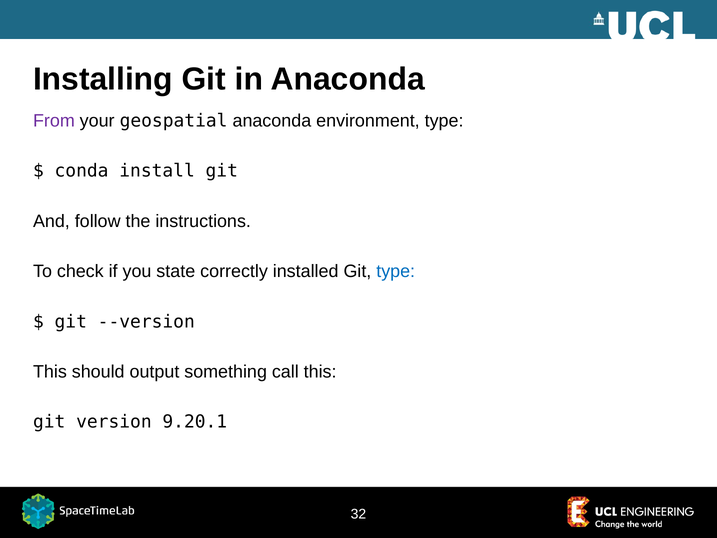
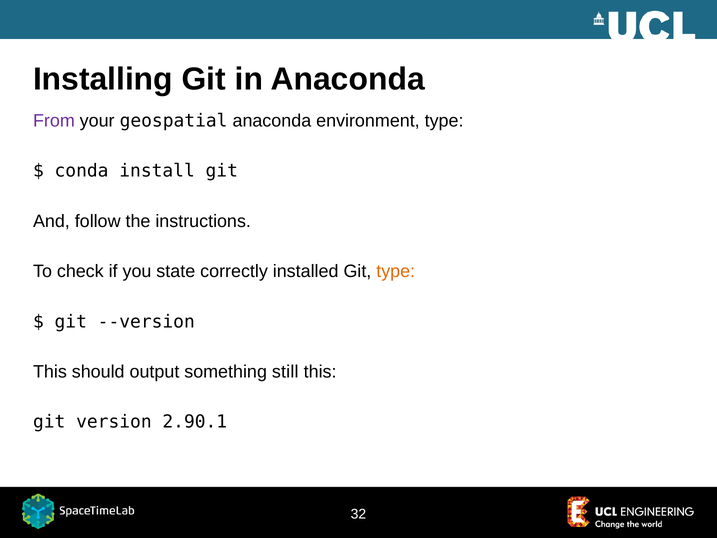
type colour: blue -> orange (396, 271)
call: call -> still (285, 372)
9.20.1: 9.20.1 -> 2.90.1 (195, 422)
